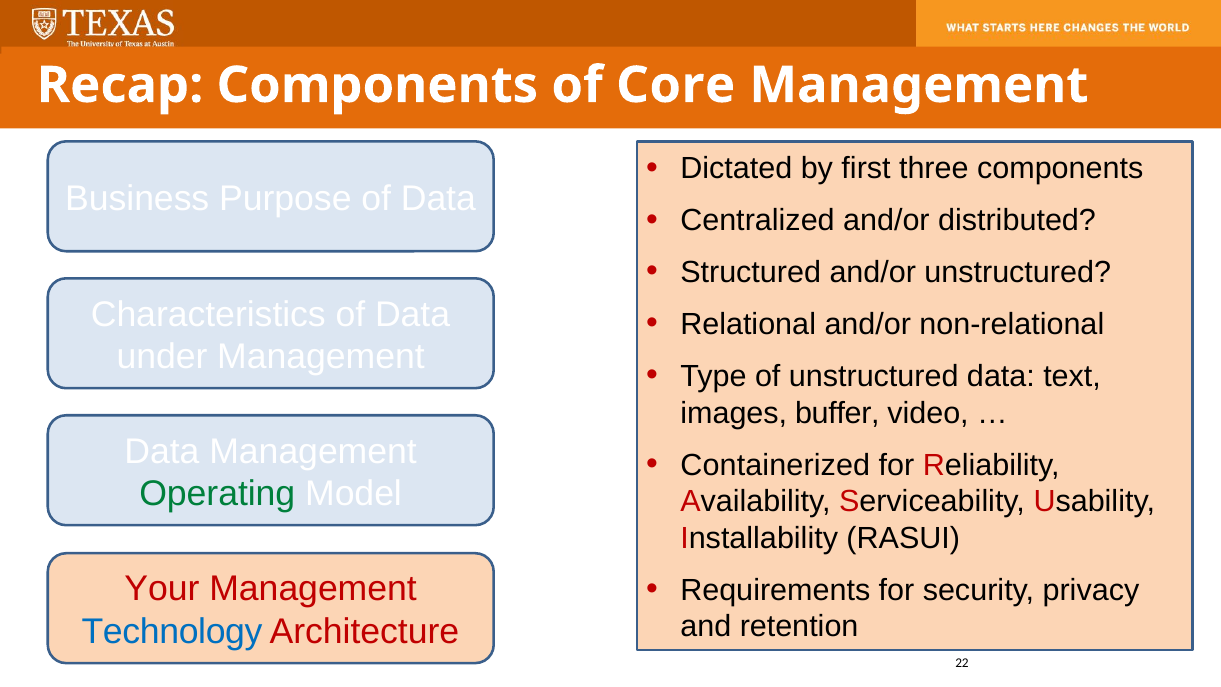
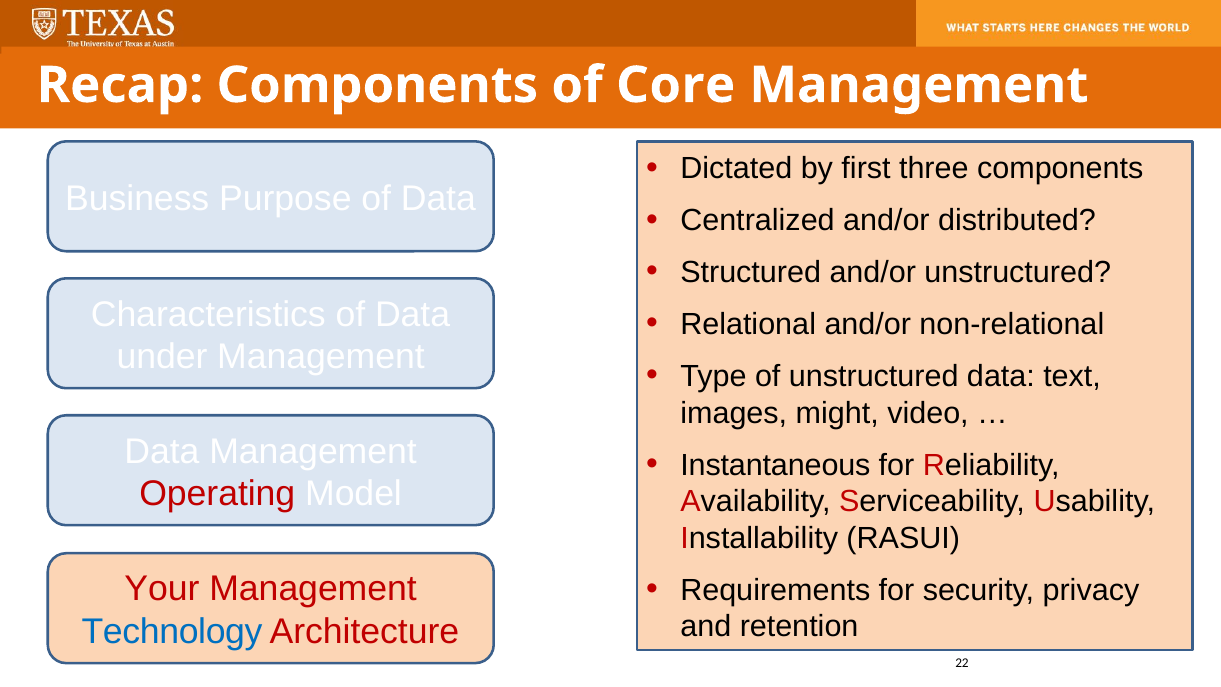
buffer: buffer -> might (837, 413)
Containerized: Containerized -> Instantaneous (775, 465)
Operating colour: green -> red (217, 494)
